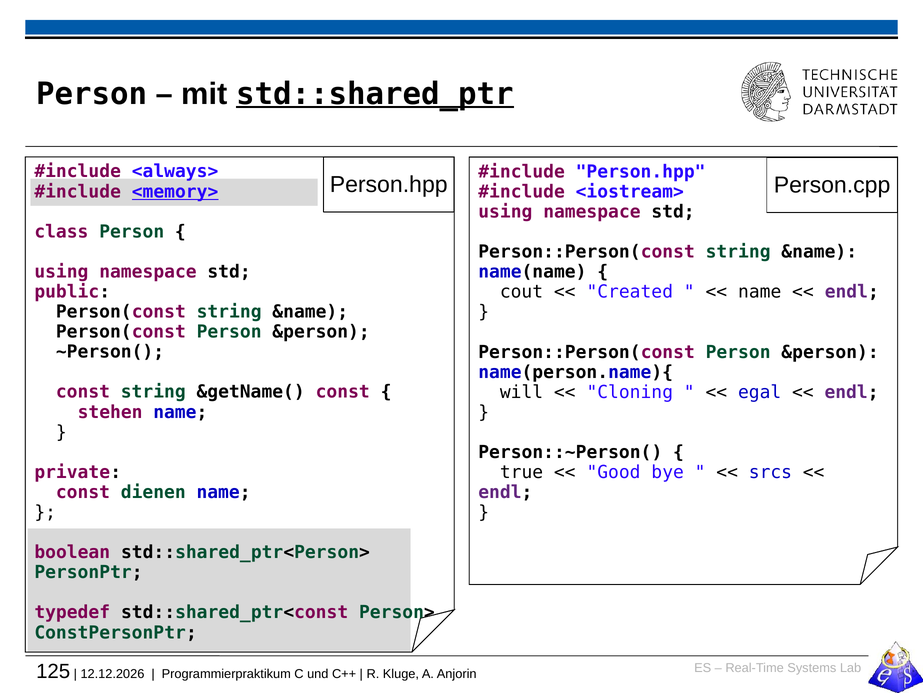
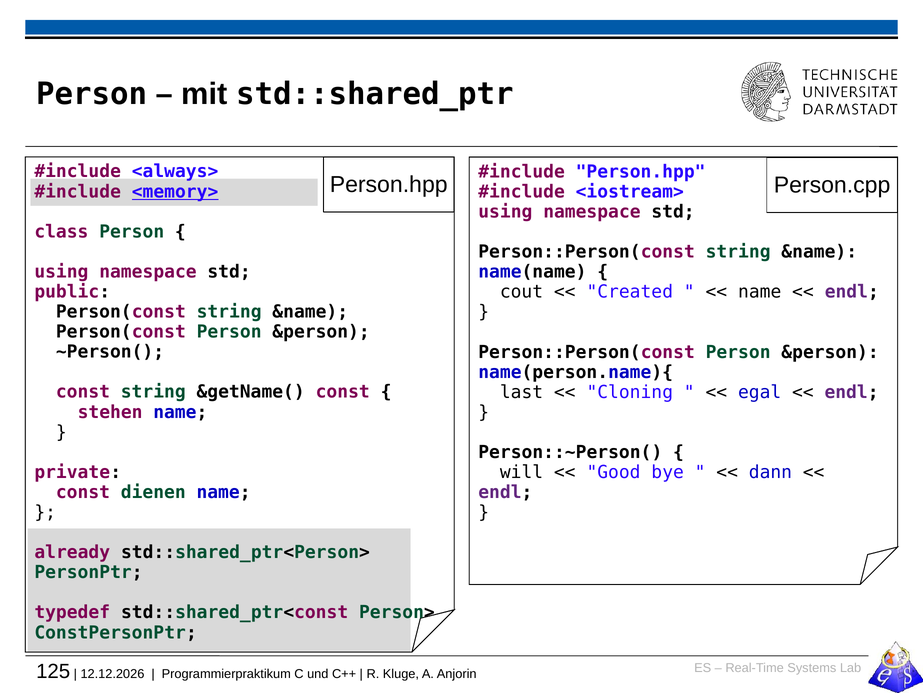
std::shared_ptr underline: present -> none (375, 94)
will: will -> last (522, 392)
true: true -> will (522, 472)
srcs: srcs -> dann (770, 472)
boolean: boolean -> already (72, 552)
